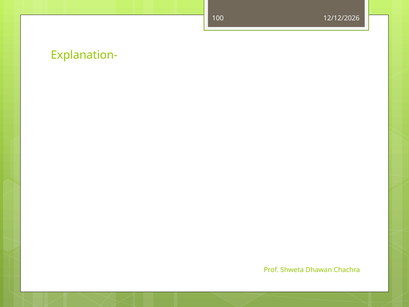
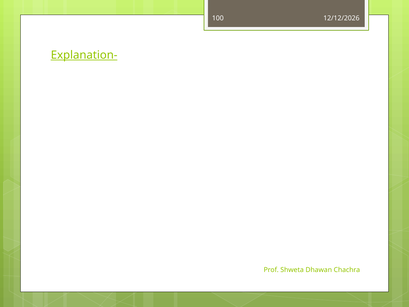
Explanation- underline: none -> present (84, 55)
